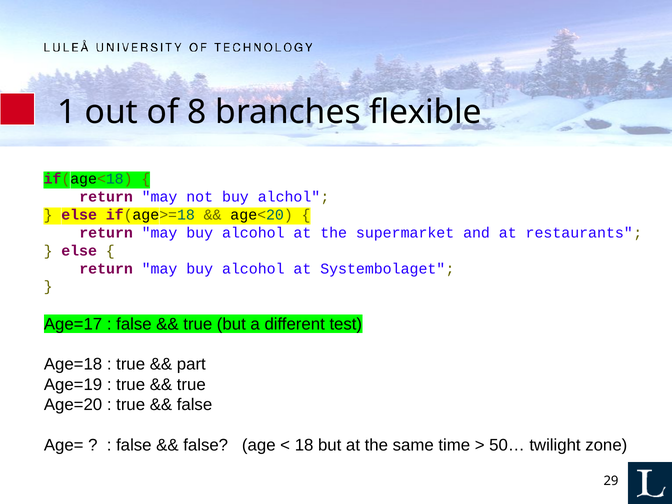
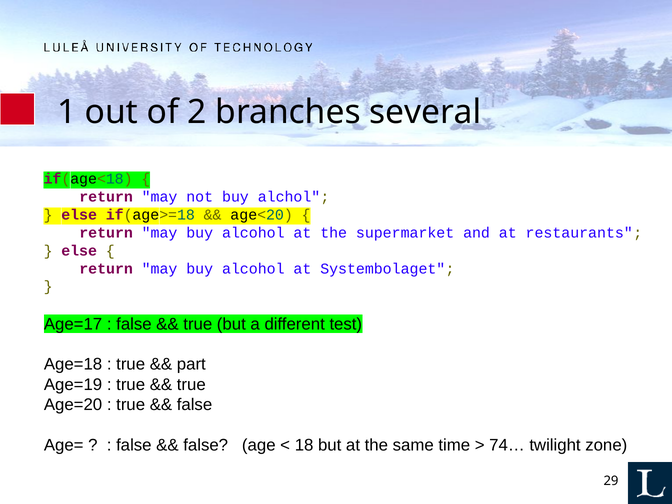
8: 8 -> 2 (197, 112)
flexible: flexible -> several (425, 112)
50…: 50… -> 74… (507, 445)
